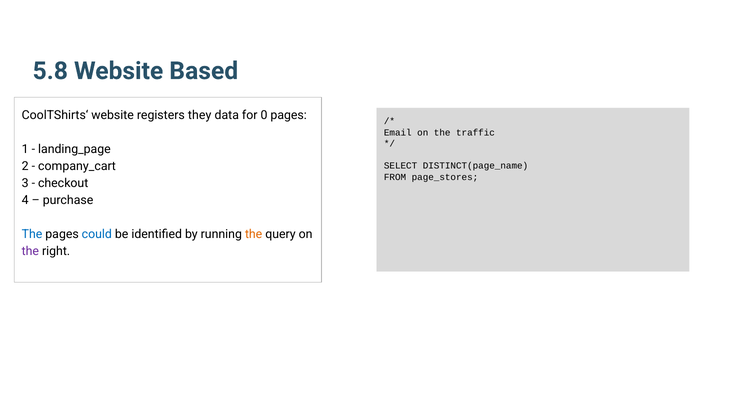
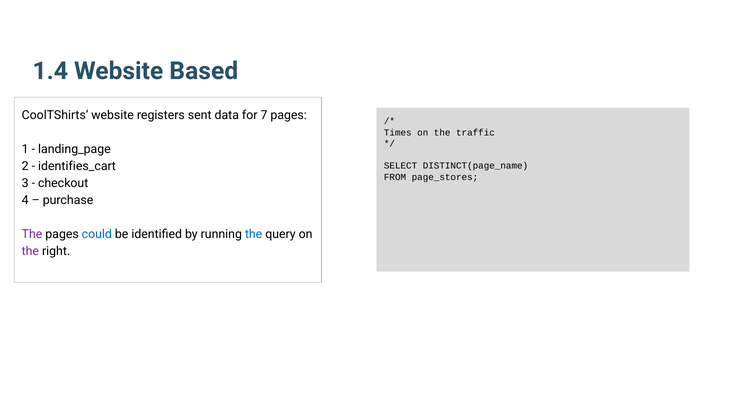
5.8: 5.8 -> 1.4 (50, 71)
they: they -> sent (200, 115)
0: 0 -> 7 (264, 115)
Email: Email -> Times (398, 132)
company_cart: company_cart -> identifies_cart (77, 166)
The colour: blue -> purple (32, 234)
the colour: orange -> blue (254, 234)
